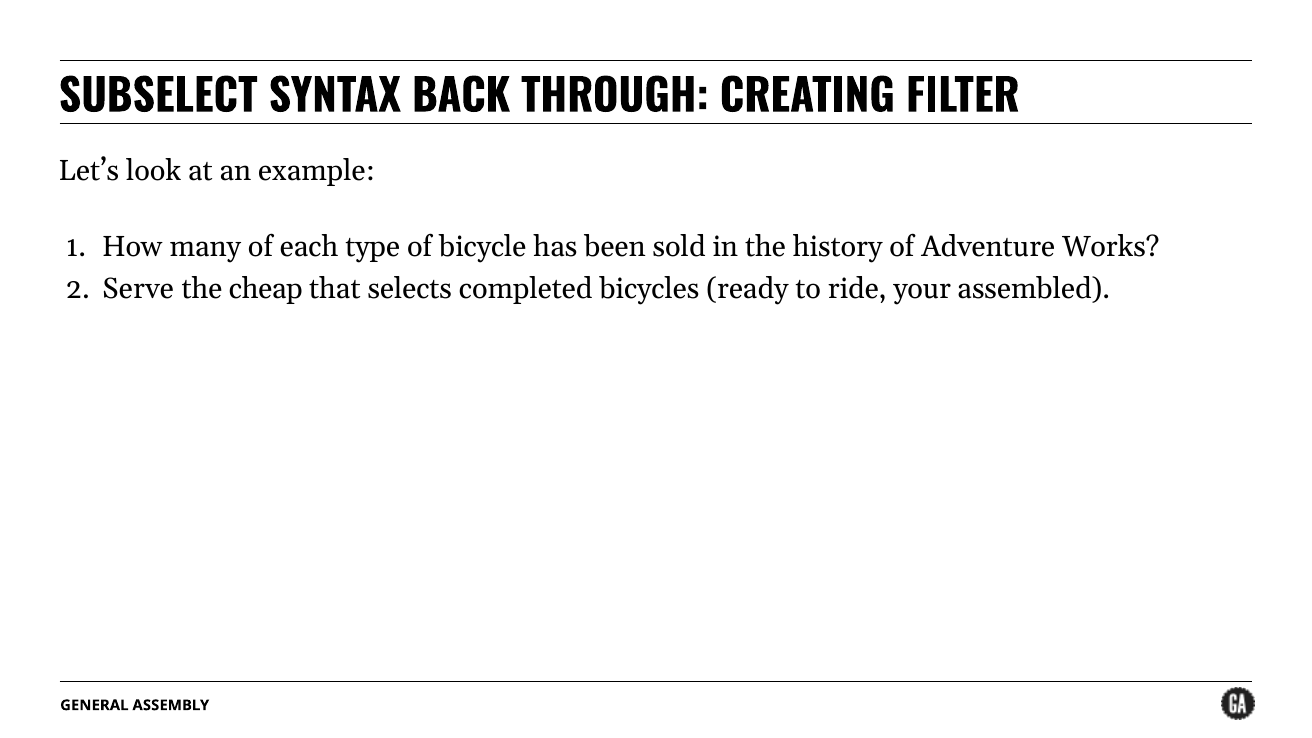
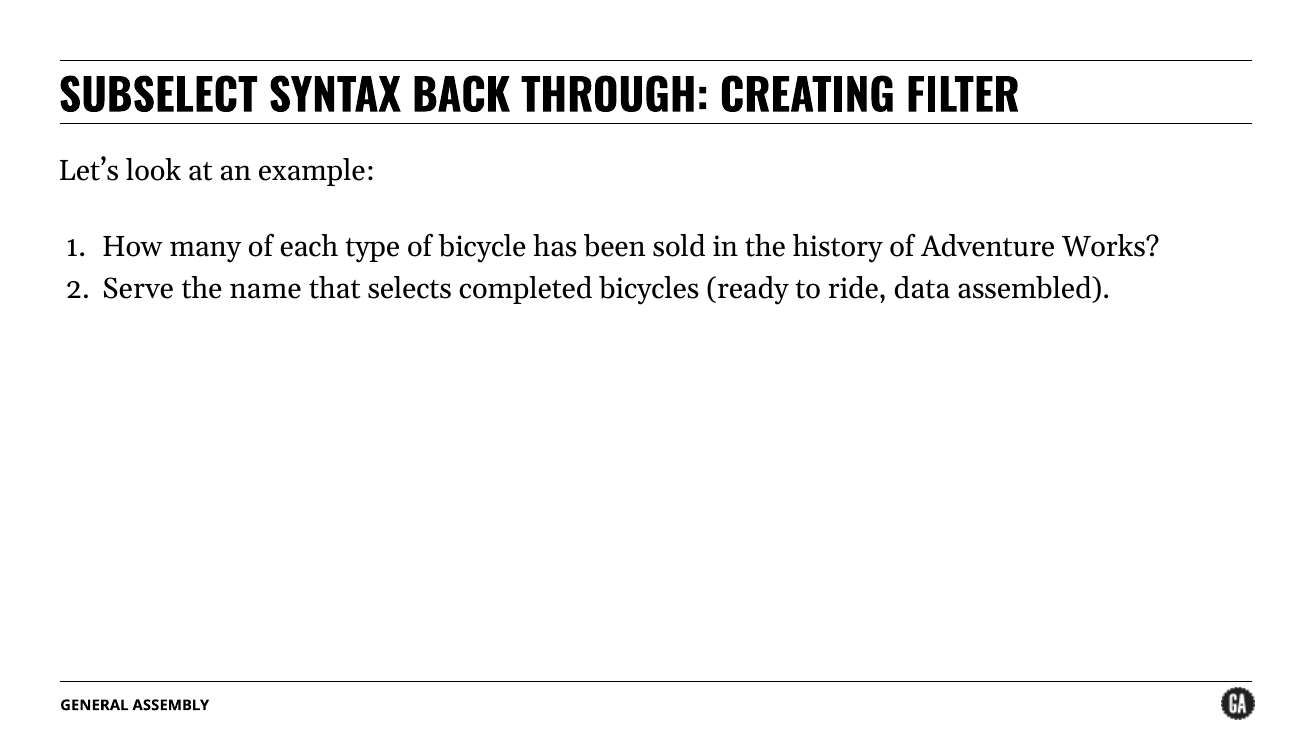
cheap: cheap -> name (266, 289)
your: your -> data (922, 289)
